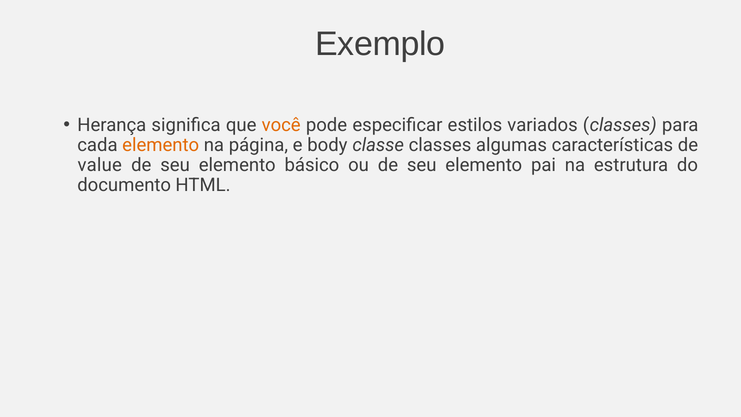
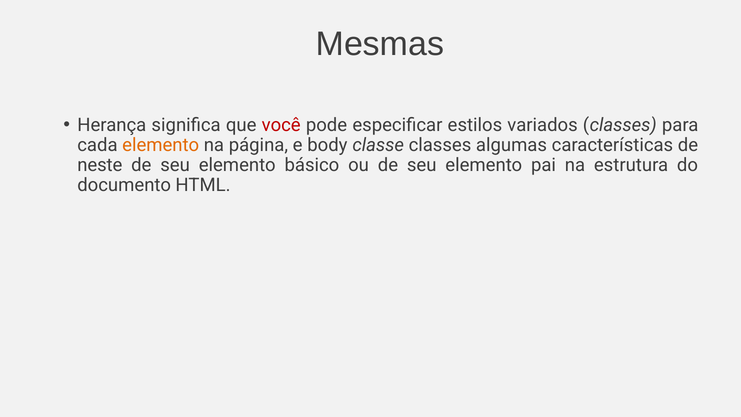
Exemplo: Exemplo -> Mesmas (380, 44)
você colour: orange -> red (281, 125)
value: value -> neste (100, 165)
